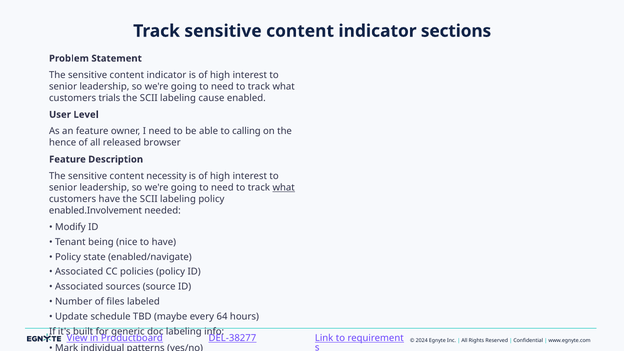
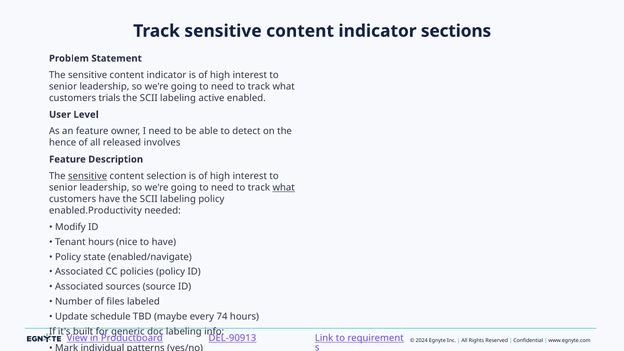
cause: cause -> active (211, 98)
calling: calling -> detect (246, 131)
browser: browser -> involves (162, 143)
sensitive underline: none -> present (88, 176)
necessity: necessity -> selection (166, 176)
enabled.Involvement: enabled.Involvement -> enabled.Productivity (95, 210)
Tenant being: being -> hours (101, 242)
64: 64 -> 74 (222, 317)
DEL-38277: DEL-38277 -> DEL-90913 (232, 338)
